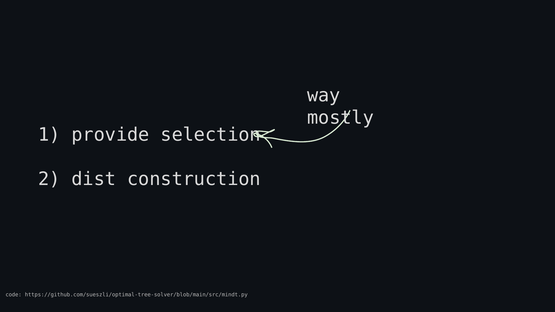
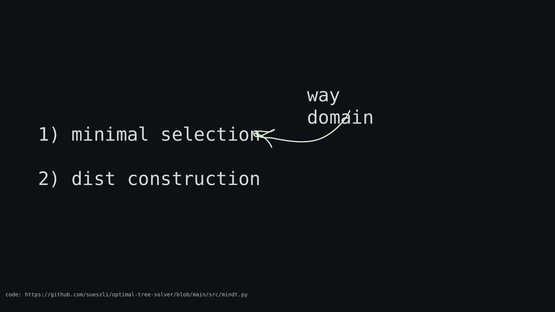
mostly: mostly -> domain (340, 118)
provide: provide -> minimal (110, 135)
